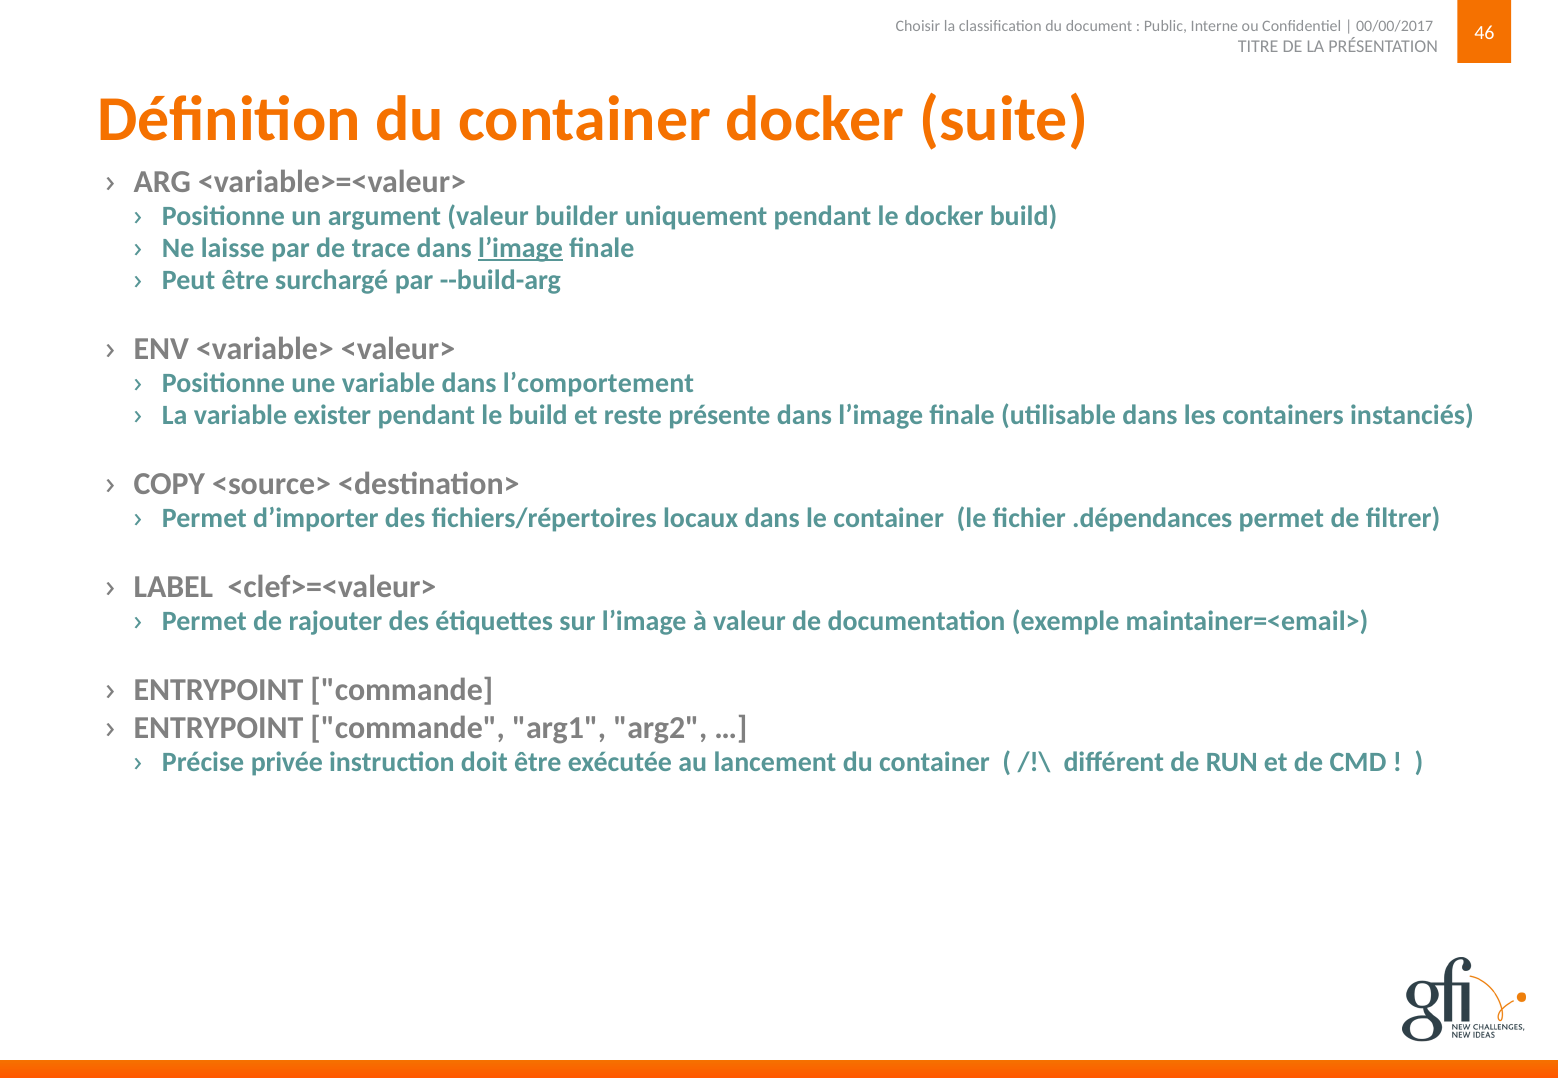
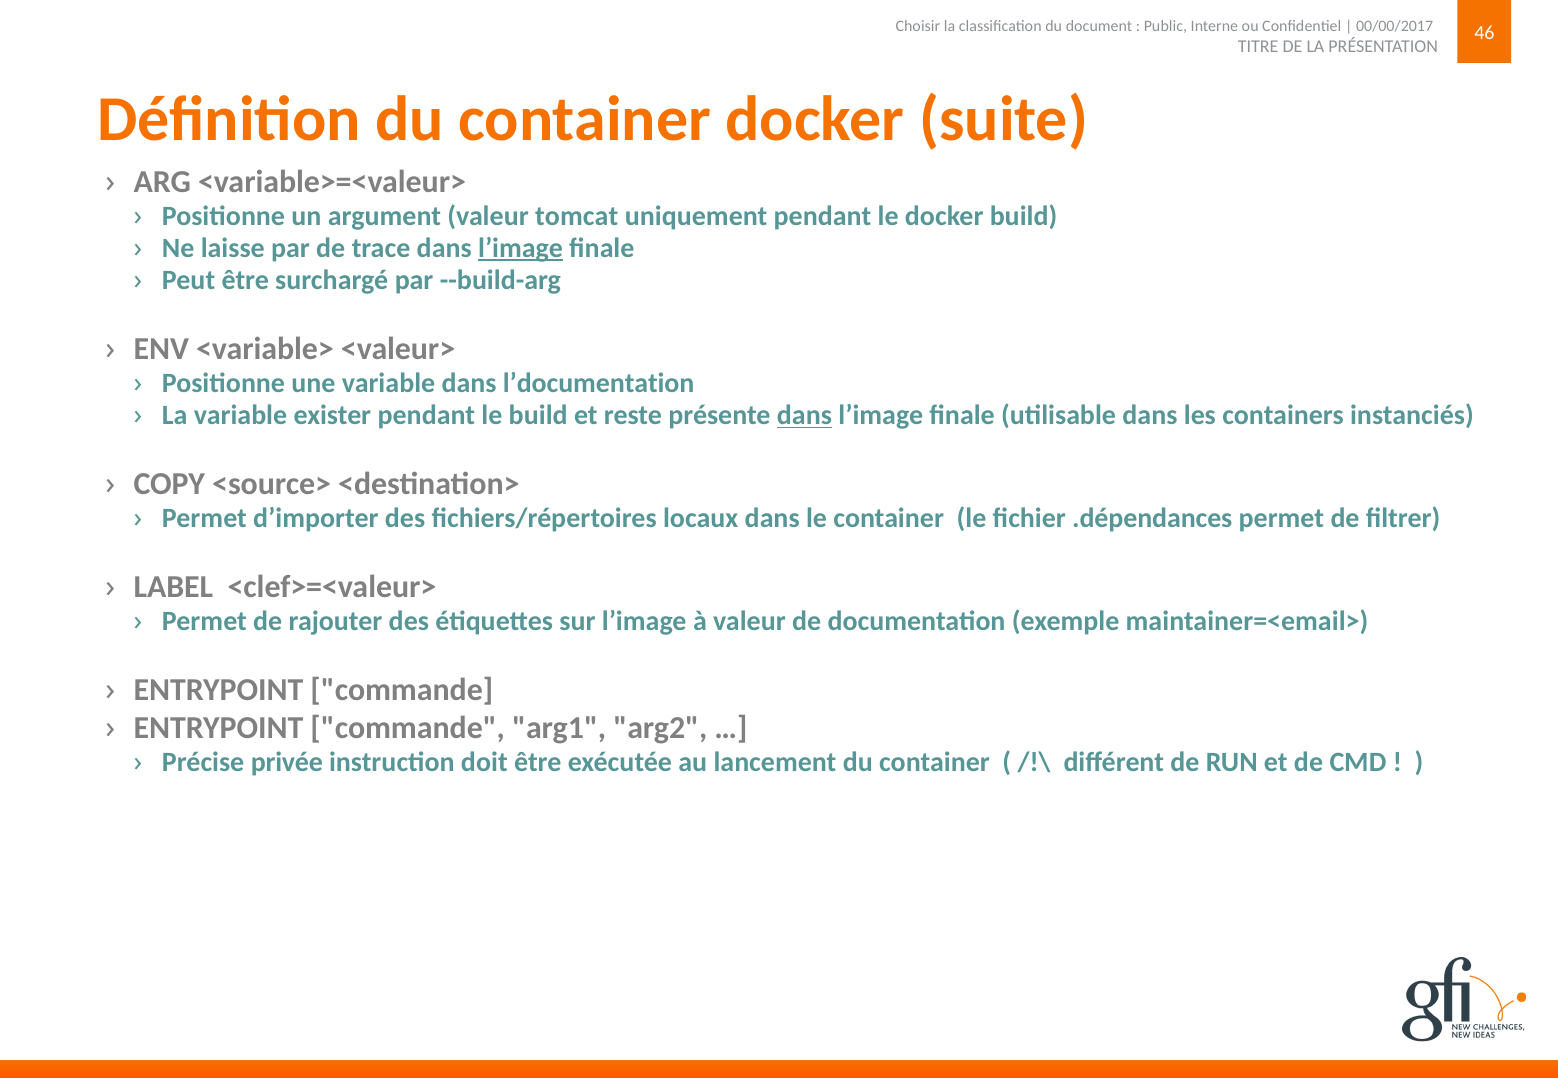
builder: builder -> tomcat (577, 216)
l’comportement: l’comportement -> l’documentation (599, 384)
dans underline: none -> present (804, 416)
